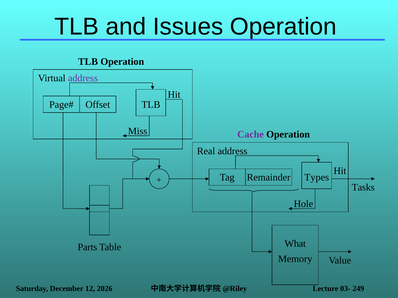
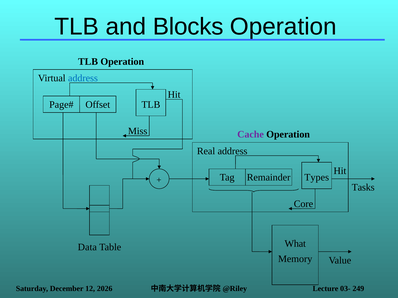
Issues: Issues -> Blocks (188, 27)
address colour: purple -> blue (83, 78)
Hole: Hole -> Core (303, 204)
Parts: Parts -> Data (87, 247)
